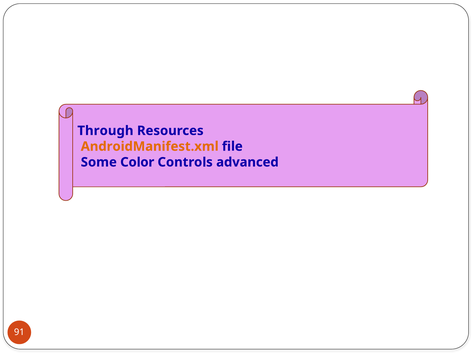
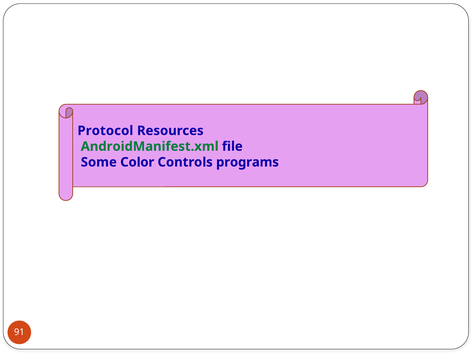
Through: Through -> Protocol (105, 131)
AndroidManifest.xml colour: orange -> green (150, 146)
advanced: advanced -> programs (247, 162)
